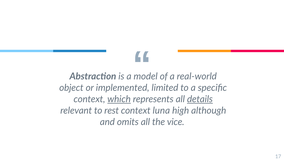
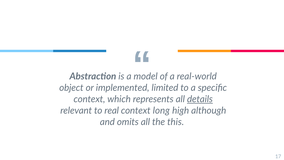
which underline: present -> none (119, 99)
rest: rest -> real (112, 110)
luna: luna -> long (161, 110)
vice: vice -> this (176, 122)
